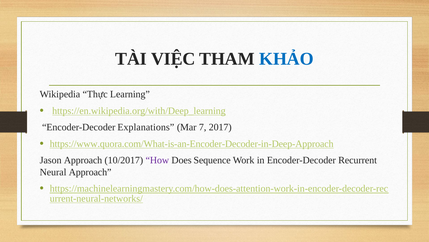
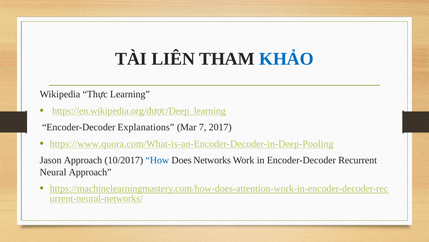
VIỆC: VIỆC -> LIÊN (173, 59)
https://en.wikipedia.org/with/Deep_learning: https://en.wikipedia.org/with/Deep_learning -> https://en.wikipedia.org/được/Deep_learning (139, 111)
https://www.quora.com/What-is-an-Encoder-Decoder-in-Deep-Approach: https://www.quora.com/What-is-an-Encoder-Decoder-in-Deep-Approach -> https://www.quora.com/What-is-an-Encoder-Decoder-in-Deep-Pooling (192, 143)
How colour: purple -> blue (157, 160)
Sequence: Sequence -> Networks (212, 160)
